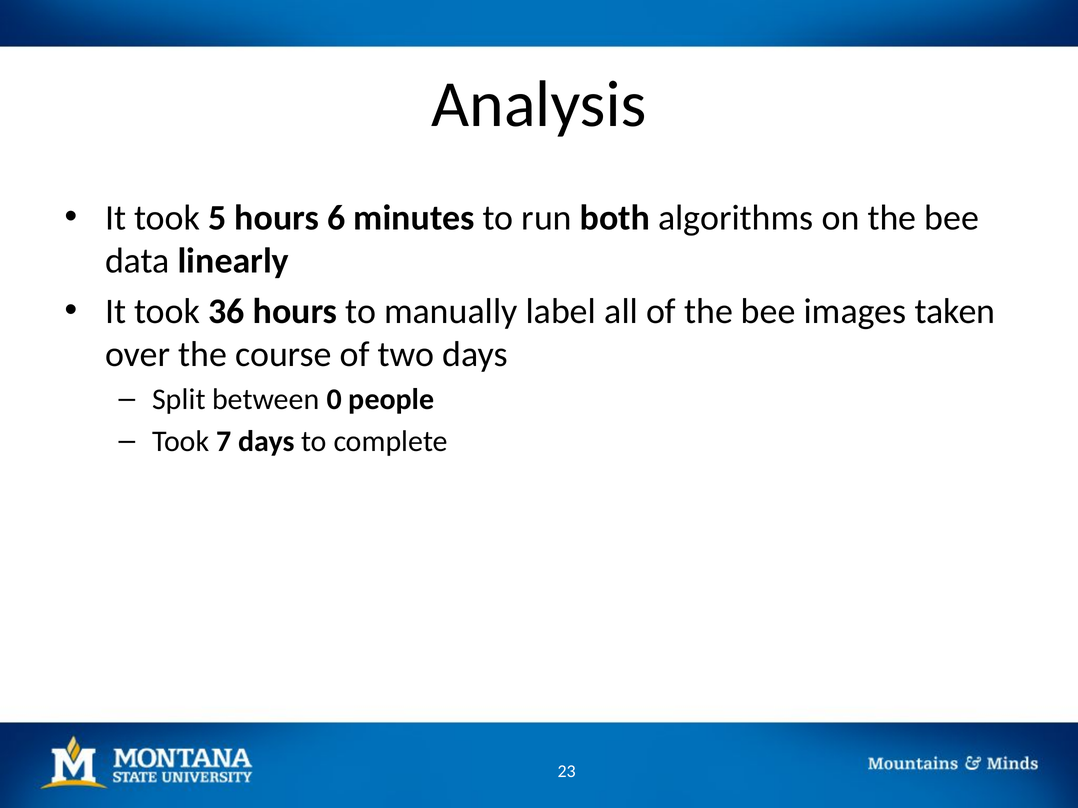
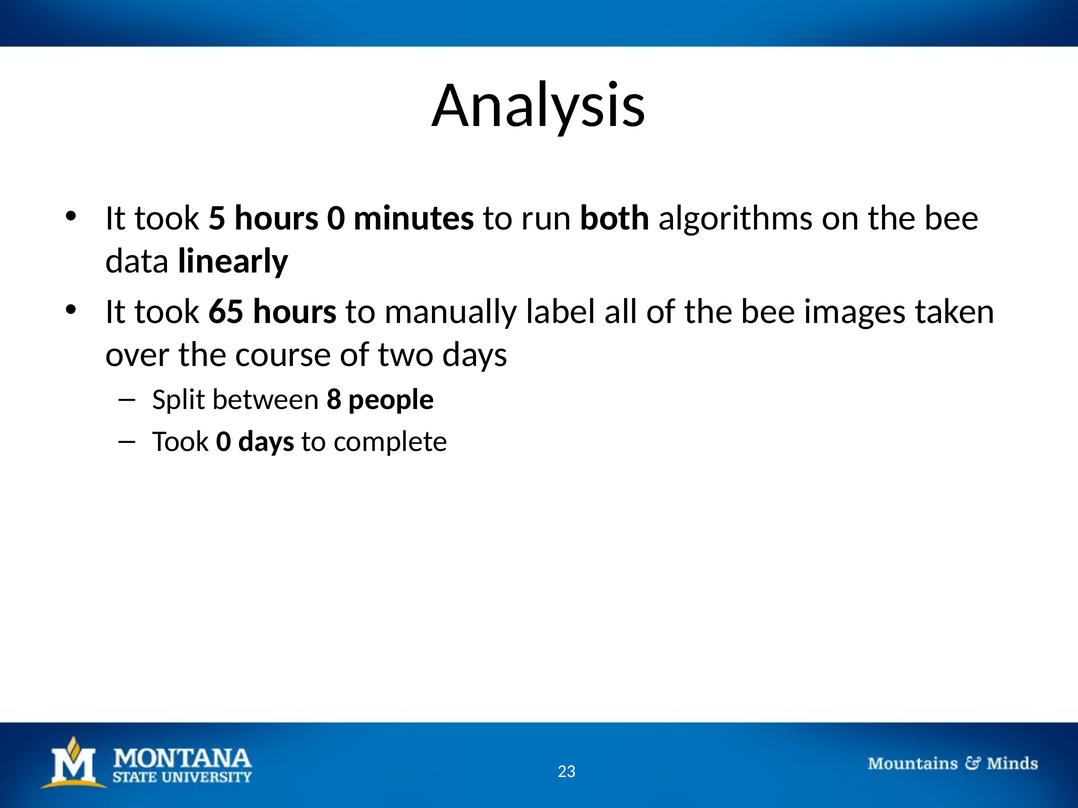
hours 6: 6 -> 0 (336, 218)
36: 36 -> 65 (226, 312)
0: 0 -> 8 (334, 400)
Took 7: 7 -> 0 (224, 442)
